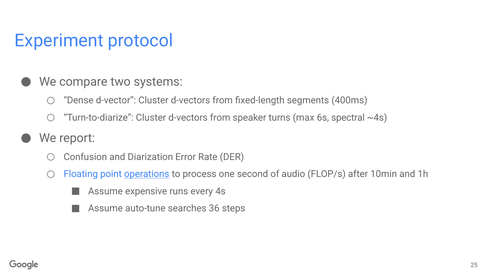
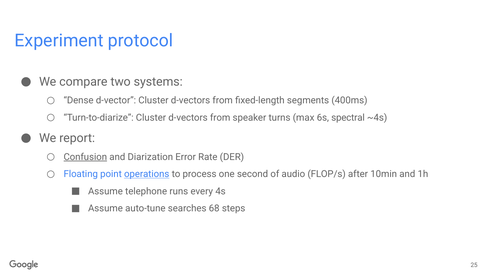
Confusion underline: none -> present (85, 157)
expensive: expensive -> telephone (146, 191)
36: 36 -> 68 (214, 208)
